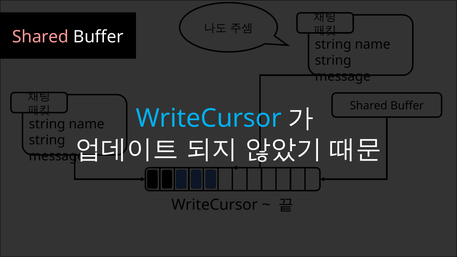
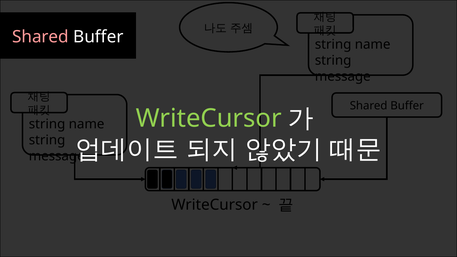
WriteCursor colour: light blue -> light green (209, 118)
